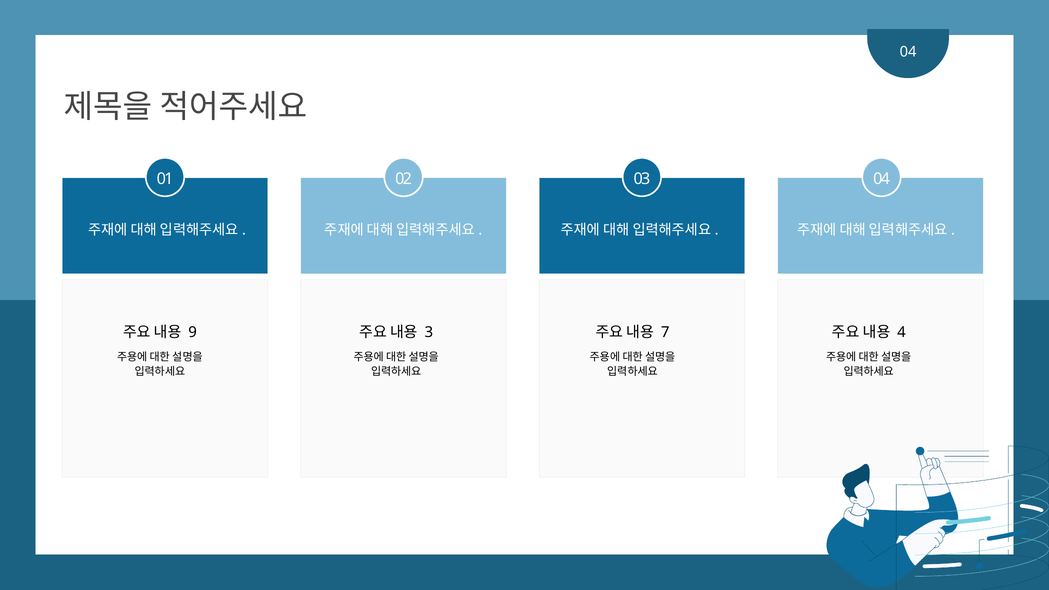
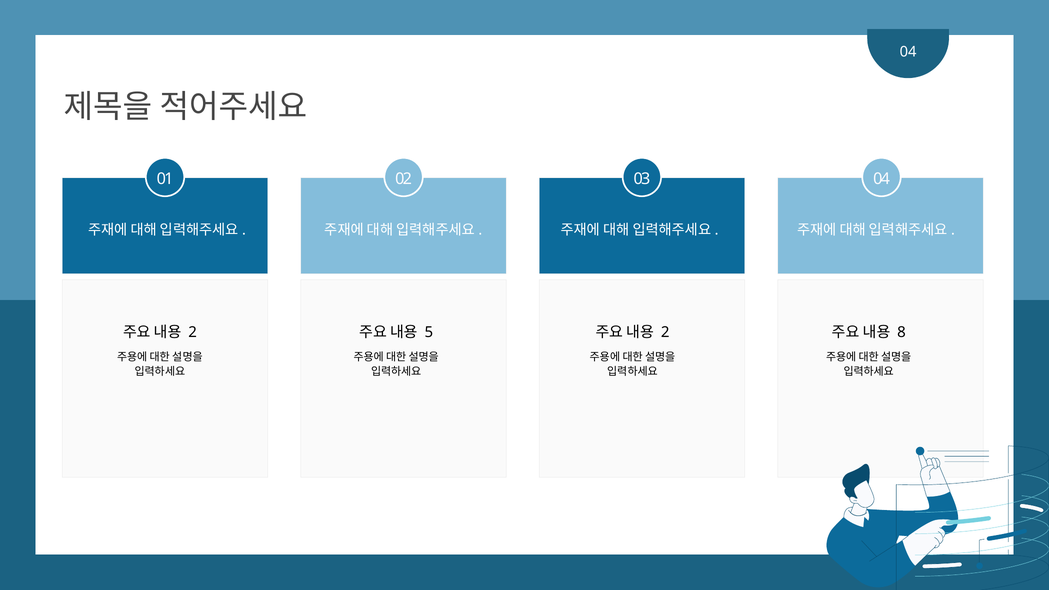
9: 9 -> 2 (193, 332)
3: 3 -> 5 (429, 332)
7: 7 -> 2 (665, 332)
4: 4 -> 8 (902, 332)
